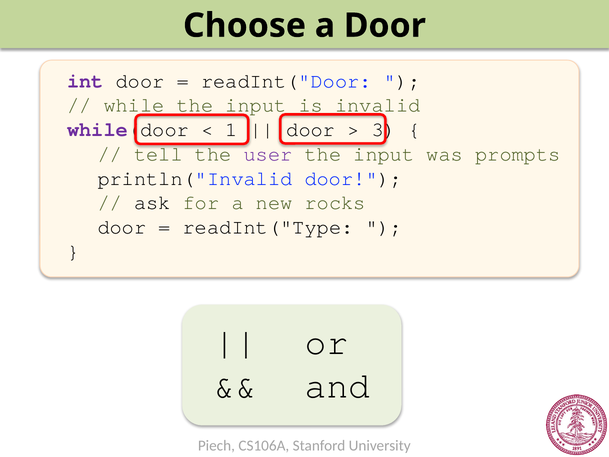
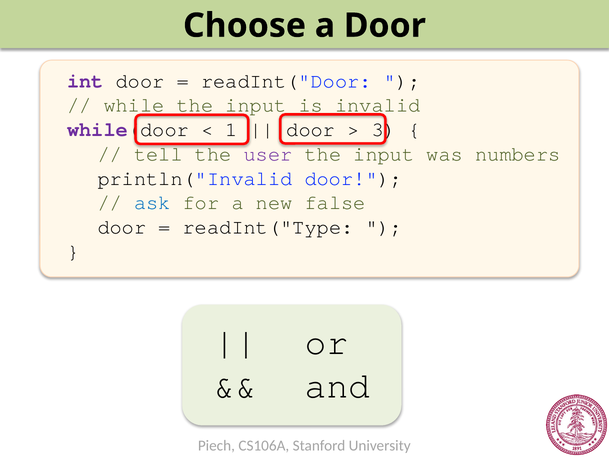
prompts: prompts -> numbers (518, 154)
ask colour: black -> blue (152, 203)
rocks: rocks -> false (335, 203)
